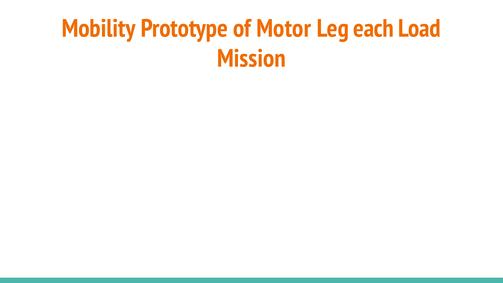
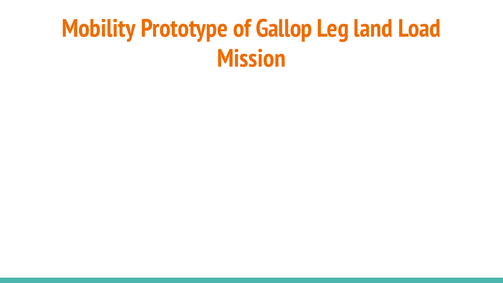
Motor: Motor -> Gallop (284, 28)
each: each -> land (373, 28)
